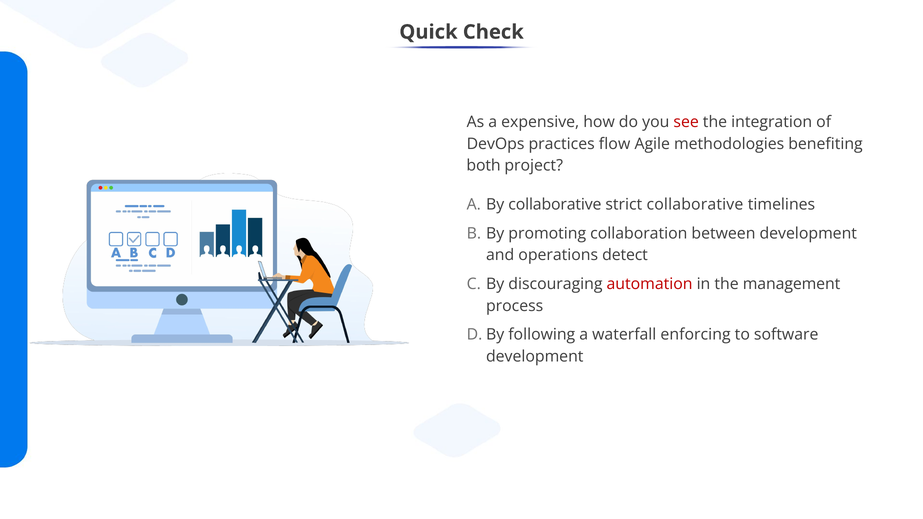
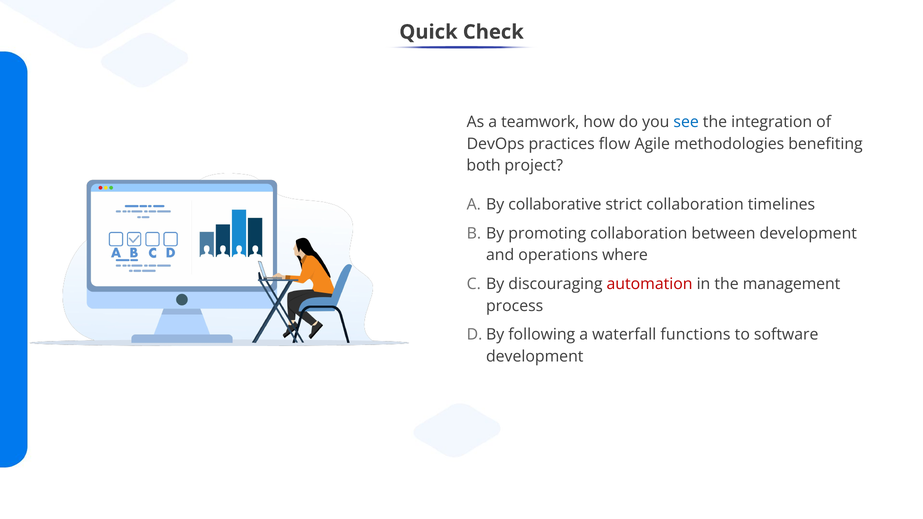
expensive: expensive -> teamwork (540, 122)
see colour: red -> blue (686, 122)
strict collaborative: collaborative -> collaboration (695, 205)
detect: detect -> where (625, 255)
enforcing: enforcing -> functions (695, 335)
